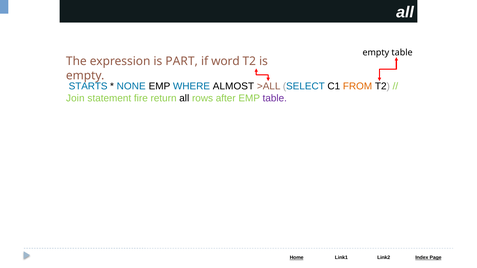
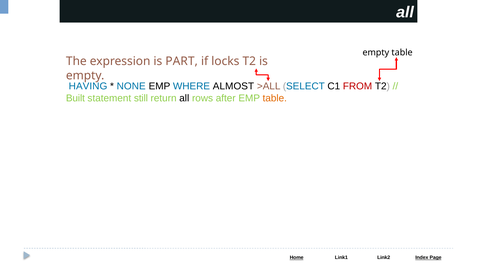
word: word -> locks (225, 61)
STARTS: STARTS -> HAVING (88, 86)
FROM colour: orange -> red (358, 86)
Join: Join -> Built (75, 98)
fire: fire -> still (141, 98)
table colour: purple -> orange (275, 98)
